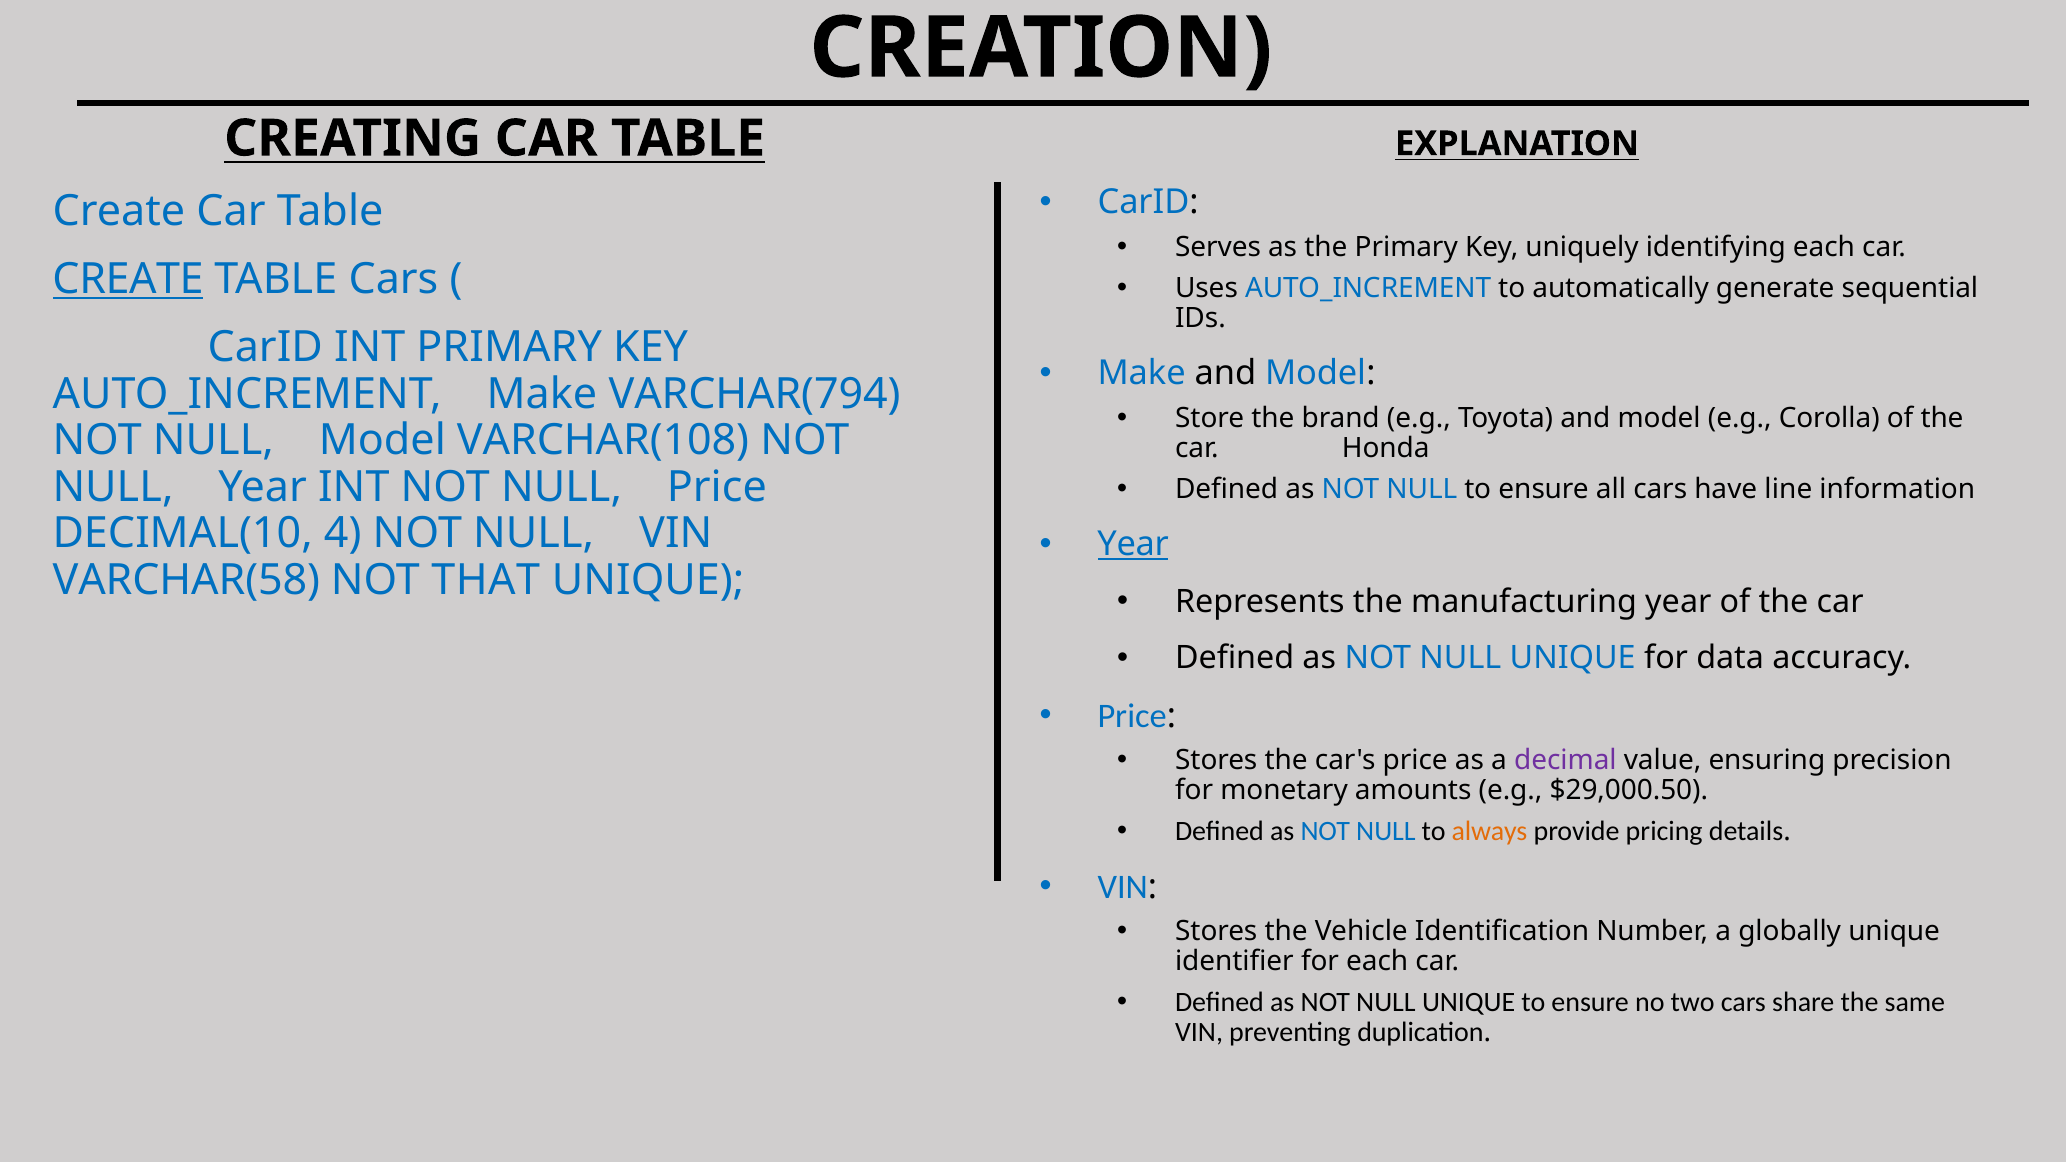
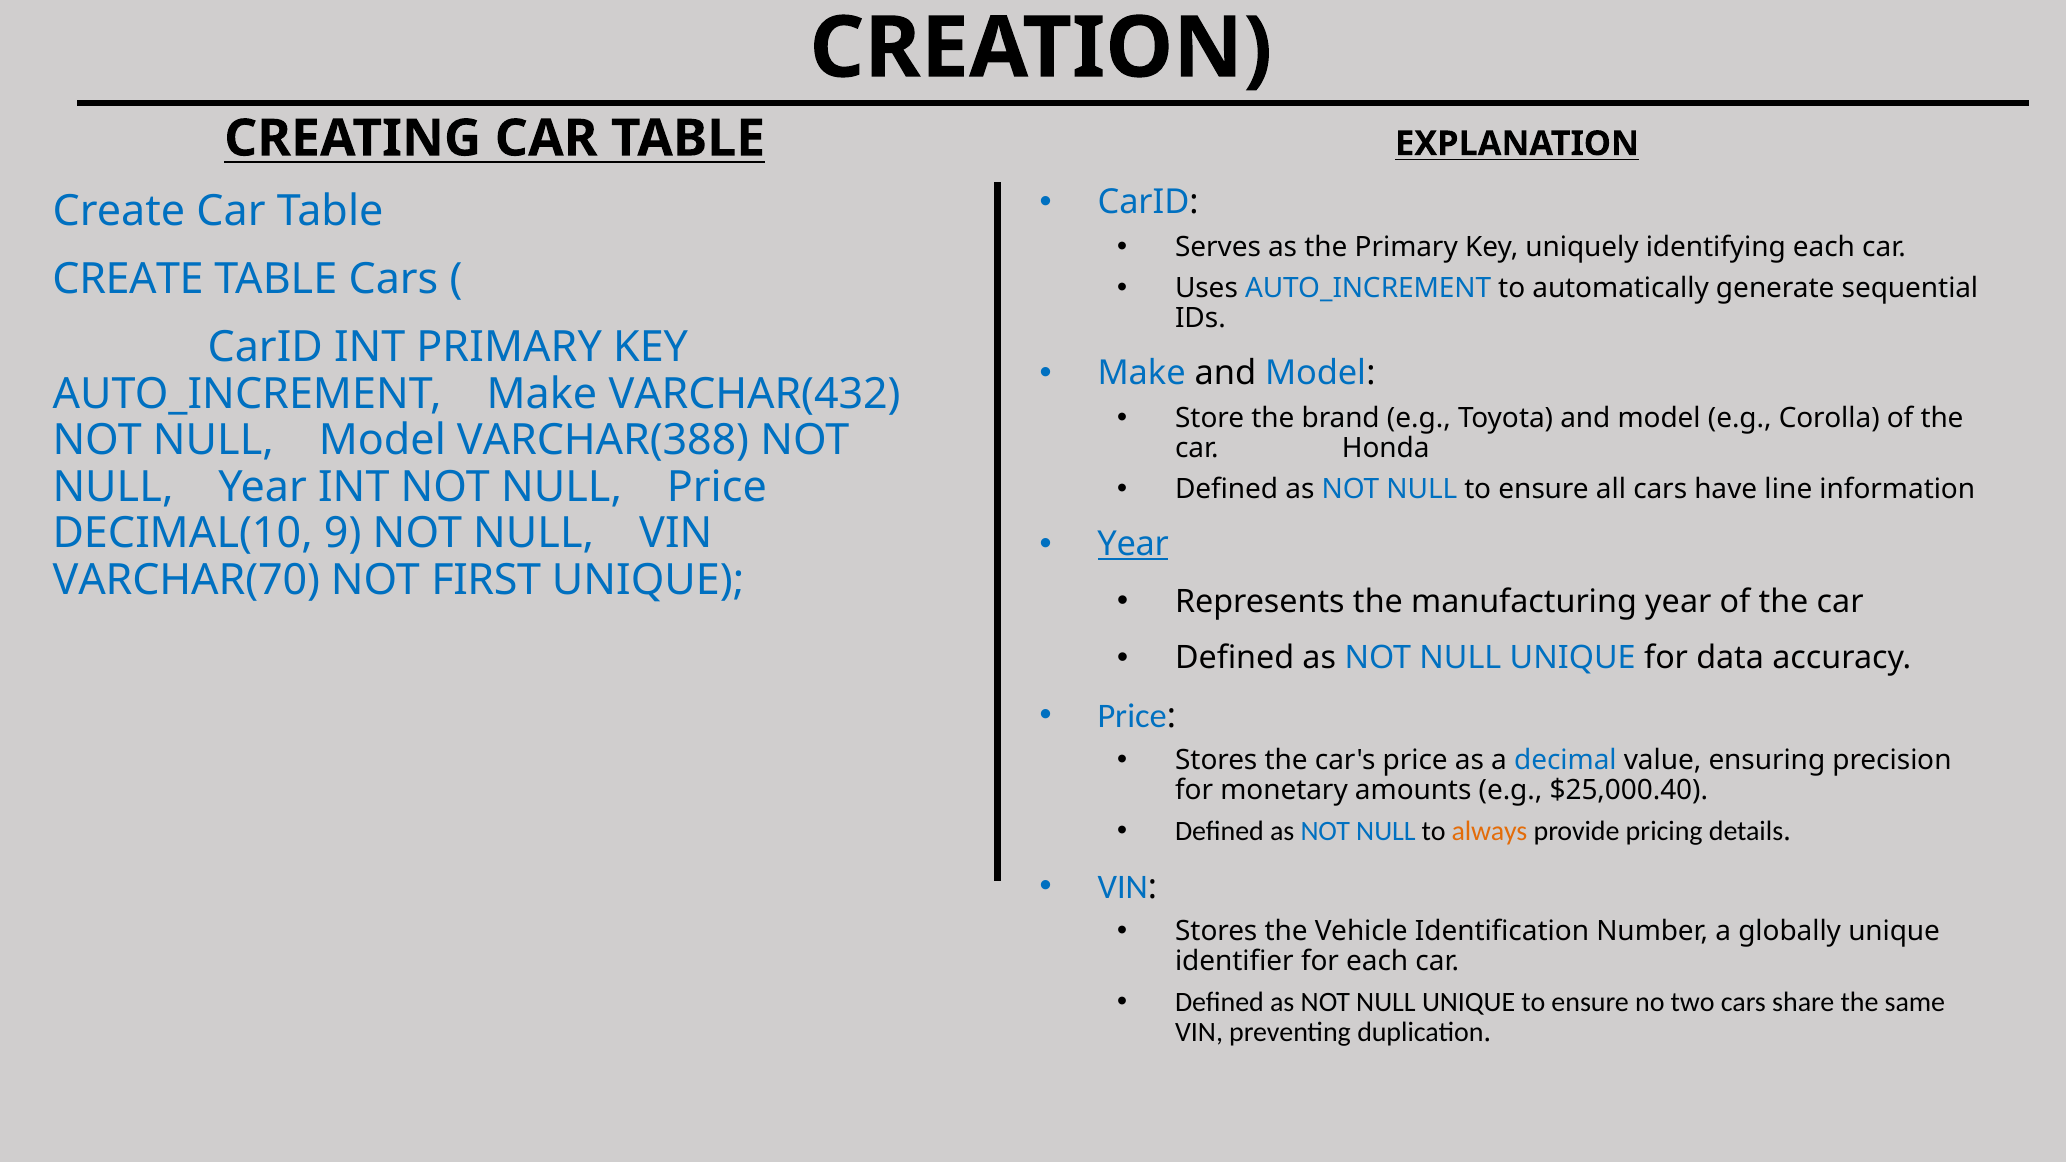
CREATE underline: present -> none (128, 279)
VARCHAR(794: VARCHAR(794 -> VARCHAR(432 (755, 394)
VARCHAR(108: VARCHAR(108 -> VARCHAR(388 (603, 441)
4: 4 -> 9 (343, 534)
VARCHAR(58: VARCHAR(58 -> VARCHAR(70 (186, 580)
THAT: THAT -> FIRST (486, 580)
decimal colour: purple -> blue (1565, 760)
$29,000.50: $29,000.50 -> $25,000.40 (1629, 791)
